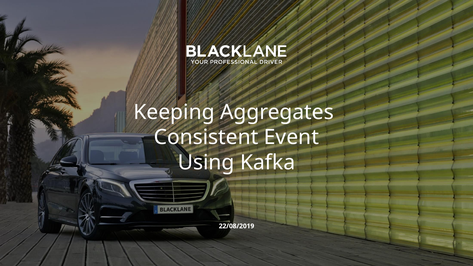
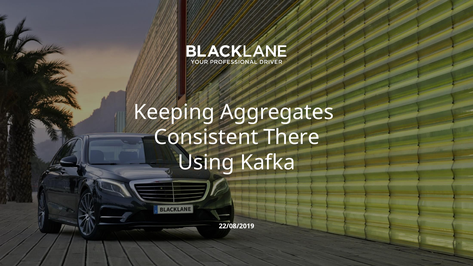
Event: Event -> There (292, 137)
